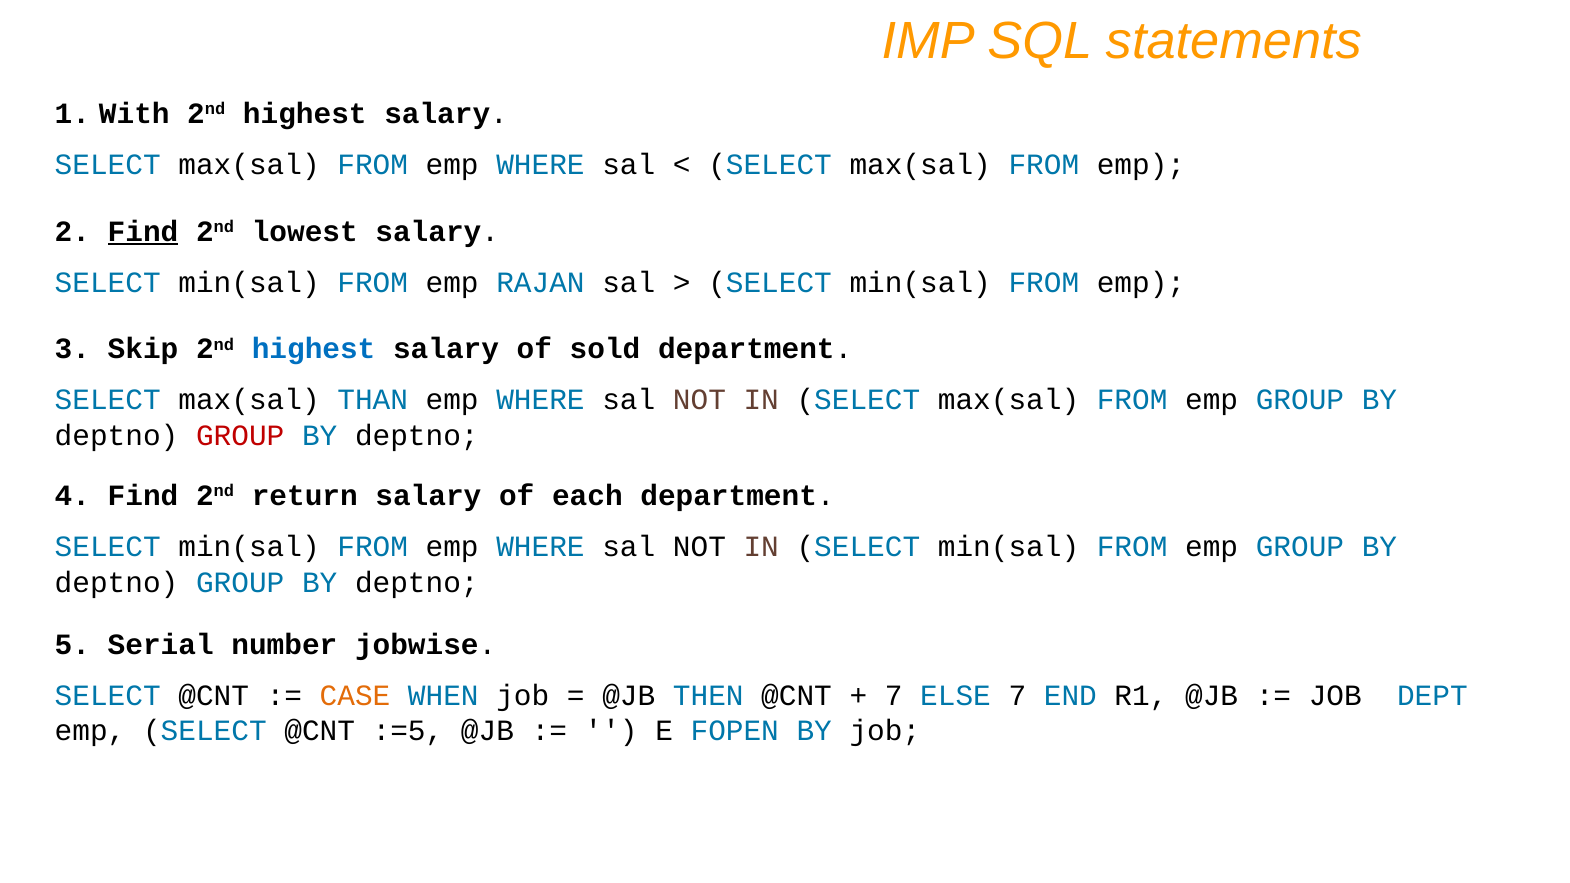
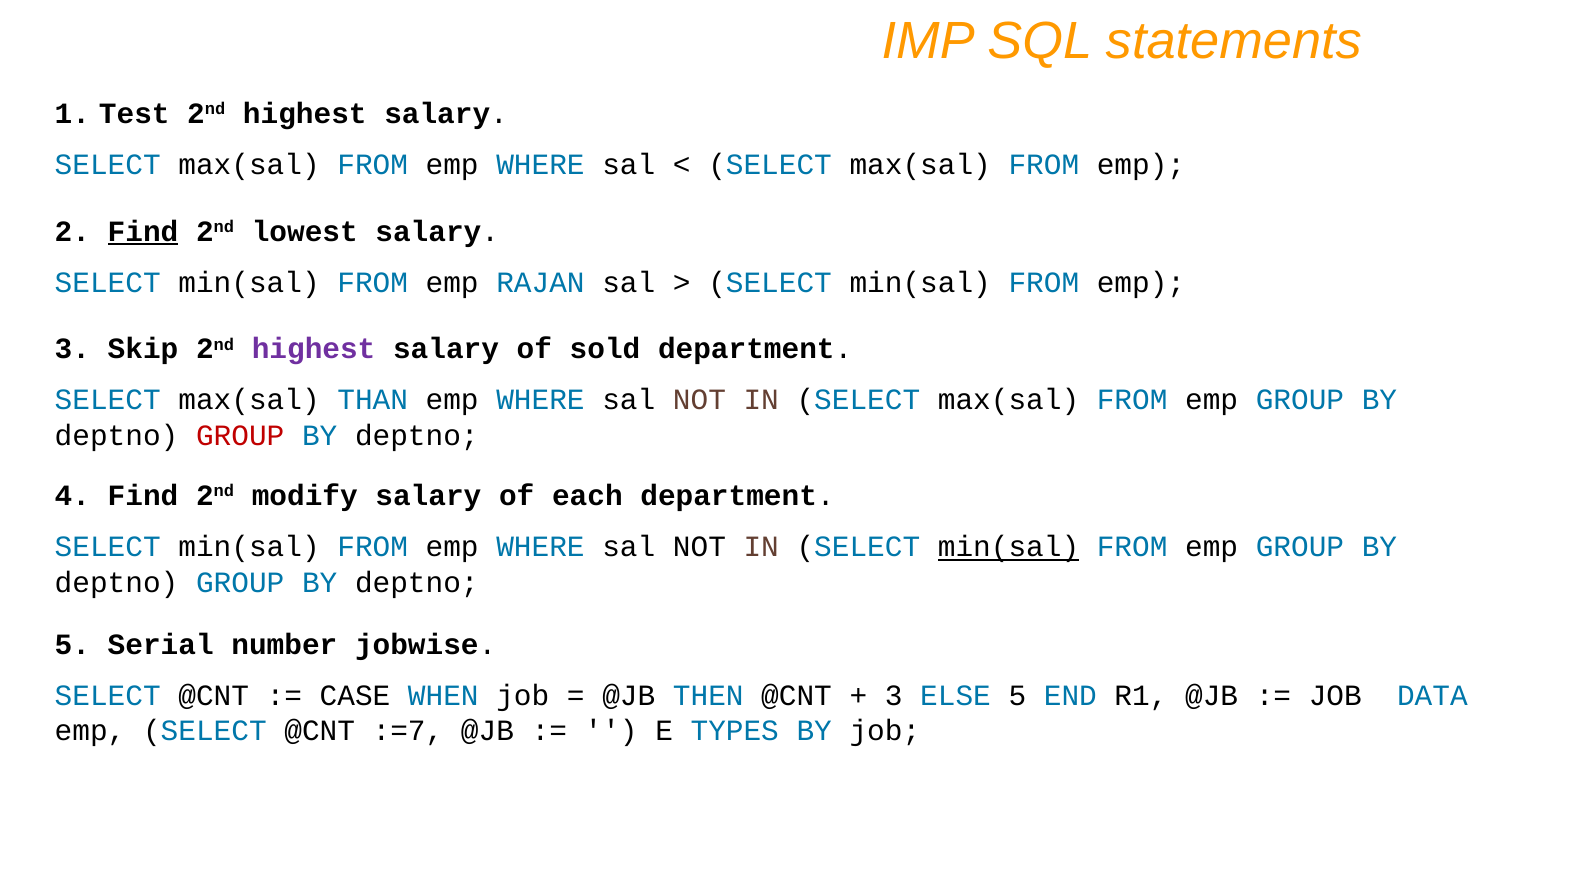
With: With -> Test (134, 114)
highest colour: blue -> purple (314, 349)
return: return -> modify (305, 496)
min(sal underline: none -> present (1009, 547)
CASE colour: orange -> black (355, 696)
7: 7 -> 3 (894, 696)
ELSE 7: 7 -> 5 (1017, 696)
DEPT: DEPT -> DATA (1432, 696)
:=5: :=5 -> :=7 (408, 731)
FOPEN: FOPEN -> TYPES (735, 731)
